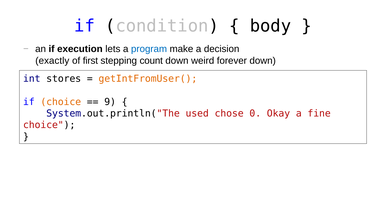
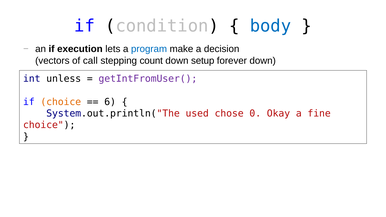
body colour: black -> blue (270, 26)
exactly: exactly -> vectors (52, 61)
first: first -> call (90, 61)
weird: weird -> setup (203, 61)
stores: stores -> unless (64, 79)
getIntFromUser( colour: orange -> purple (148, 79)
9: 9 -> 6 (110, 102)
